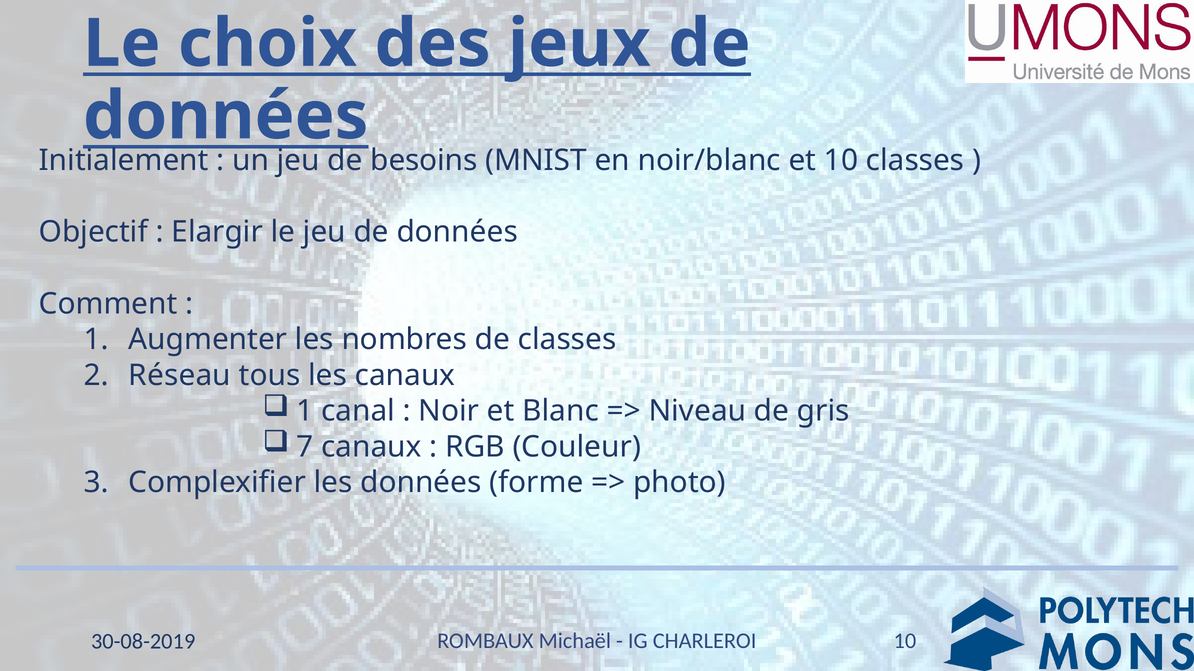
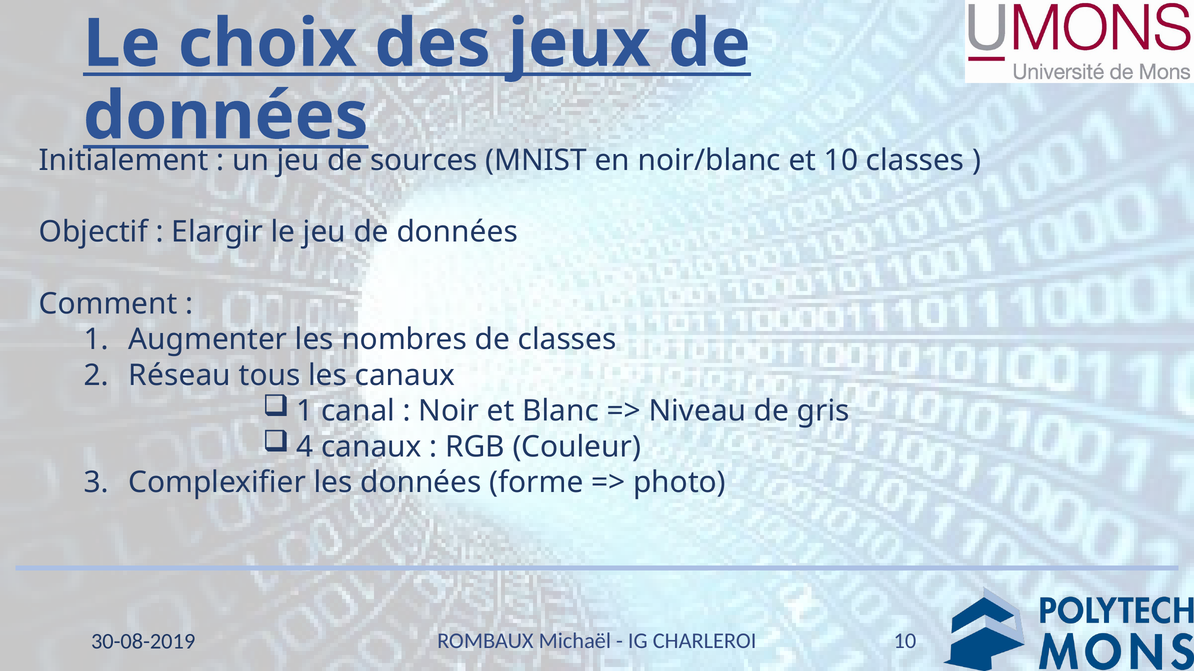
besoins: besoins -> sources (424, 161)
7: 7 -> 4 (305, 447)
